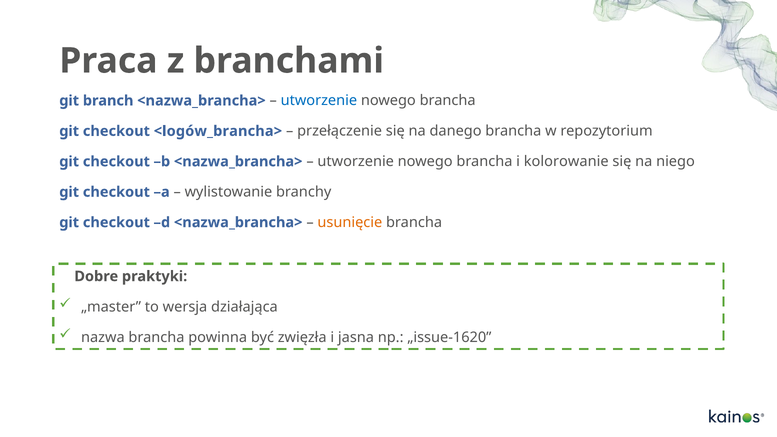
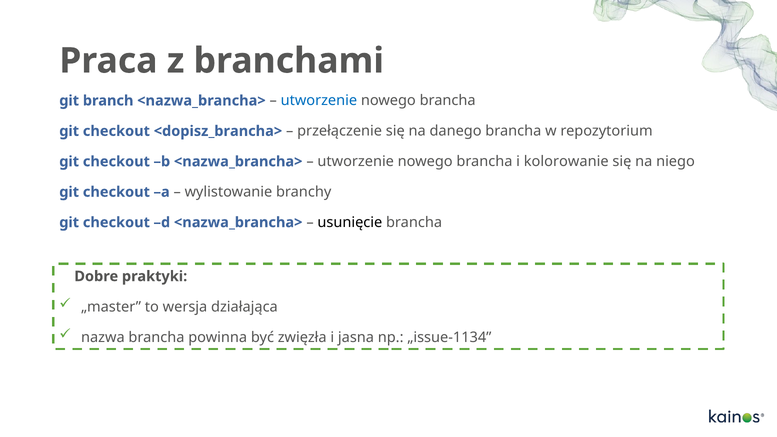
<logów_brancha>: <logów_brancha> -> <dopisz_brancha> (218, 131)
usunięcie colour: orange -> black (350, 222)
„issue-1620: „issue-1620 -> „issue-1134 (449, 337)
